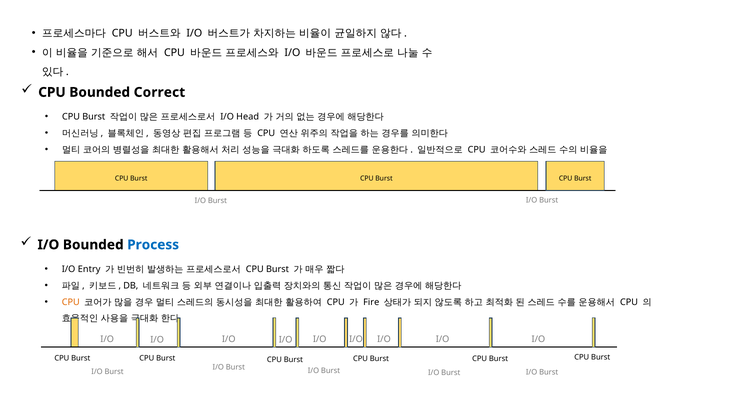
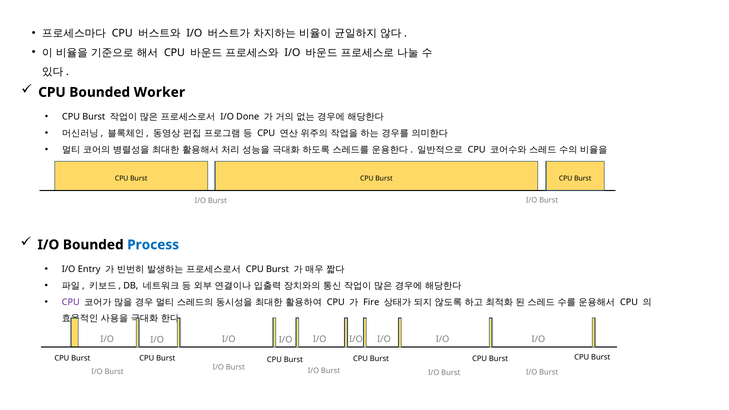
Correct: Correct -> Worker (159, 92)
Head: Head -> Done (248, 117)
CPU colour: orange -> purple (71, 302)
